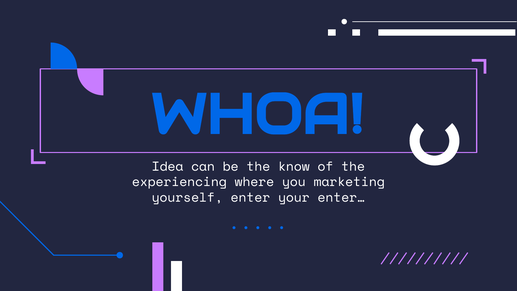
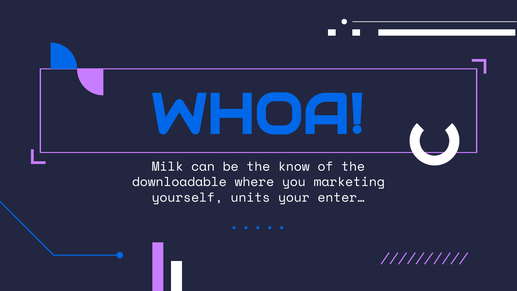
Idea: Idea -> Milk (168, 166)
experiencing: experiencing -> downloadable (179, 182)
enter: enter -> units (250, 197)
